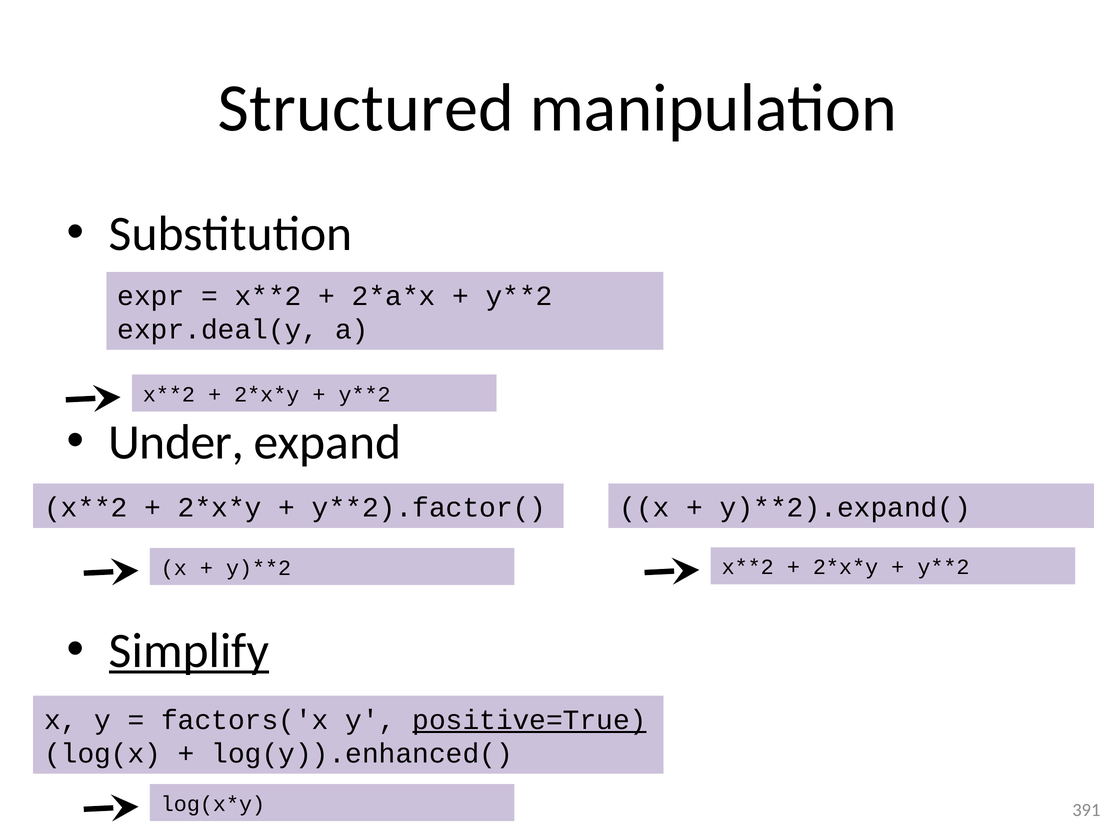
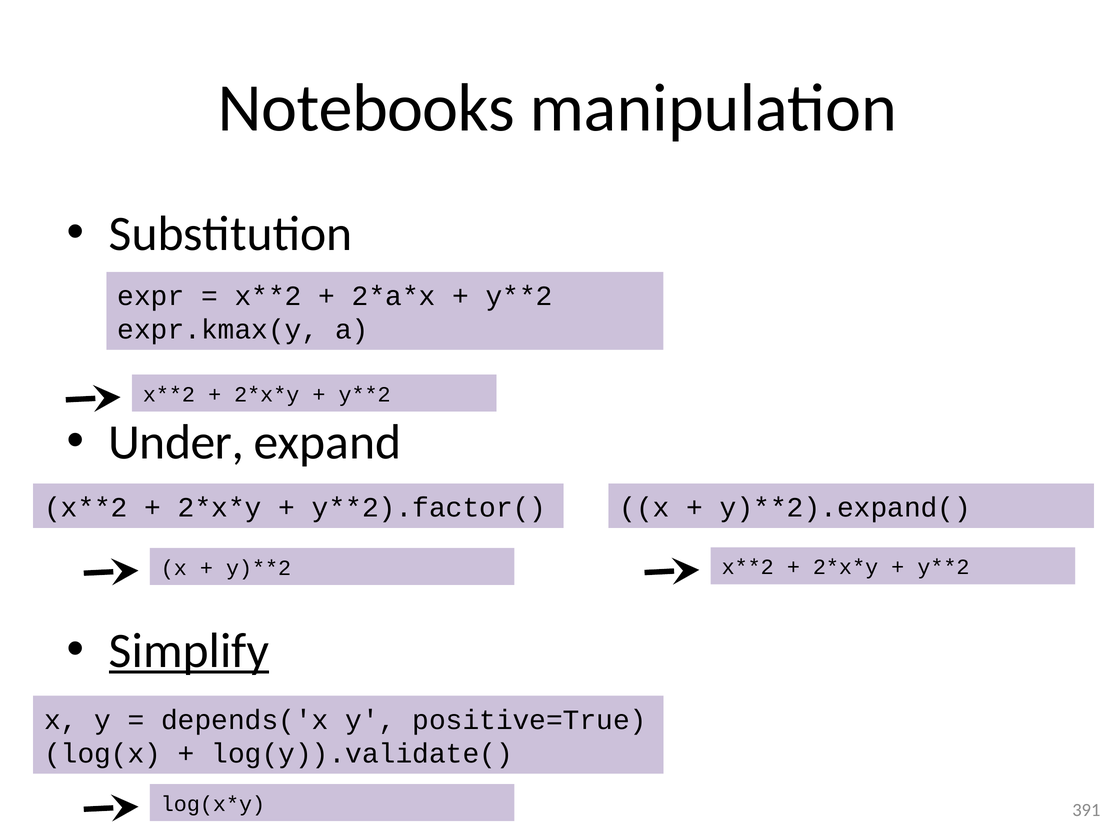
Structured: Structured -> Notebooks (366, 108)
expr.deal(y: expr.deal(y -> expr.kmax(y (218, 330)
factors('x: factors('x -> depends('x (245, 720)
positive=True underline: present -> none (529, 720)
log(y)).enhanced(: log(y)).enhanced( -> log(y)).validate( (362, 753)
